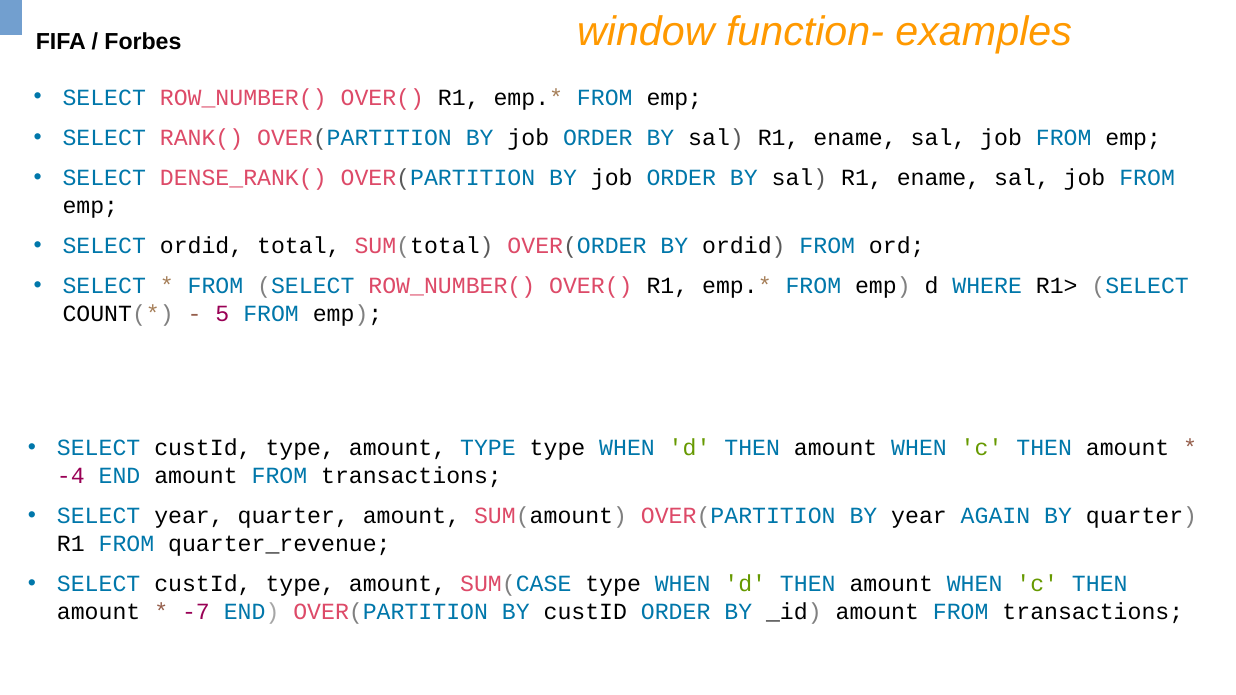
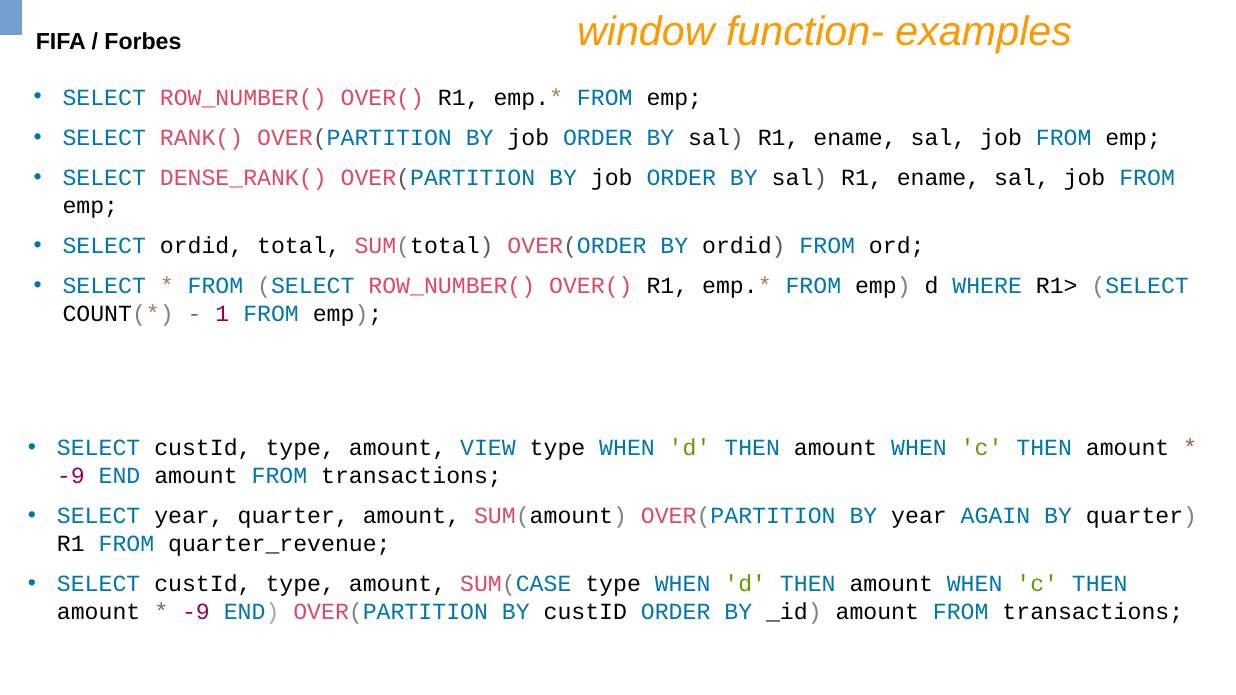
5: 5 -> 1 (222, 314)
amount TYPE: TYPE -> VIEW (488, 448)
-4: -4 -> -9 (71, 476)
-7: -7 -> -9 (196, 612)
